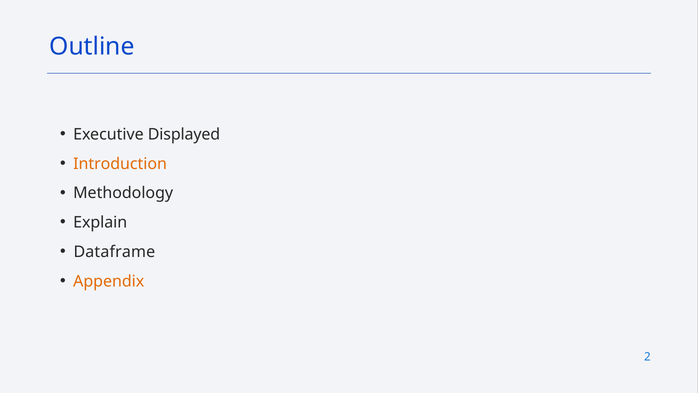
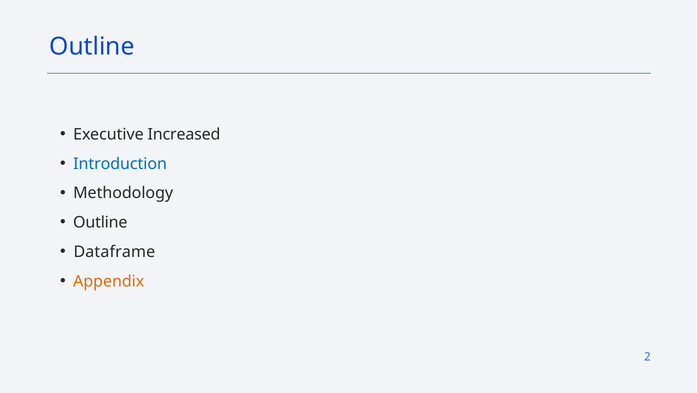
Displayed: Displayed -> Increased (184, 134)
Introduction colour: orange -> blue (120, 164)
Explain: Explain -> Outline (100, 222)
